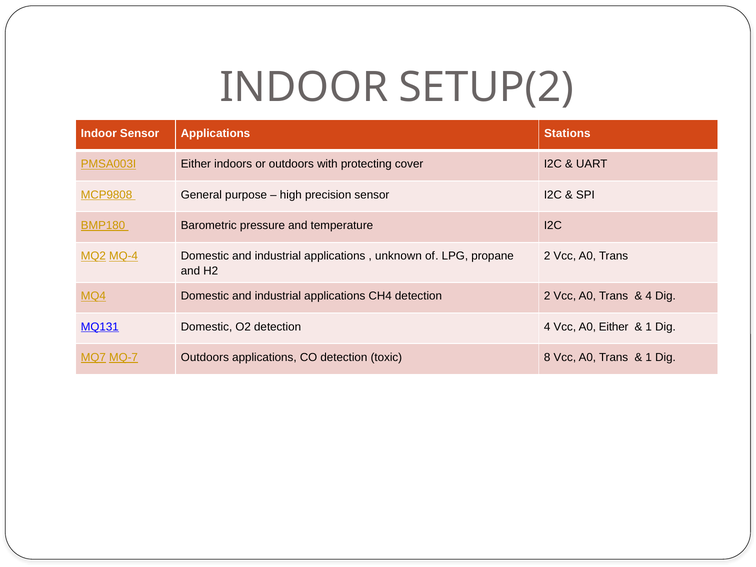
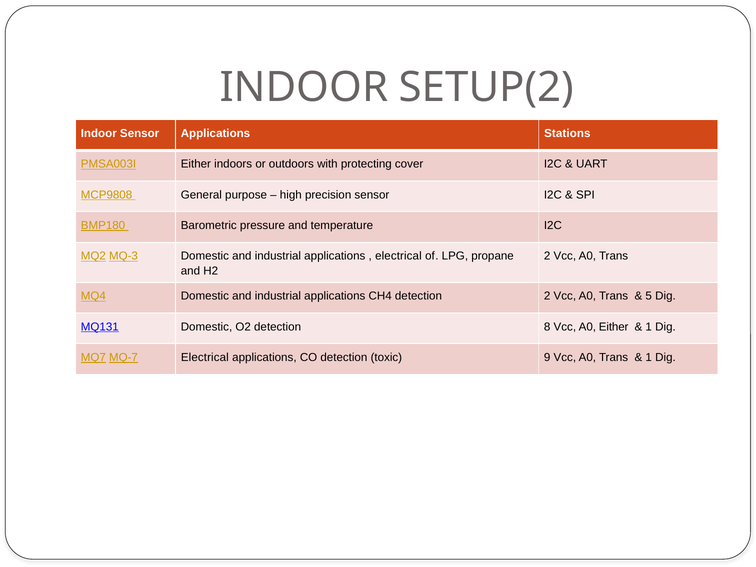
MQ-4: MQ-4 -> MQ-3 (123, 256)
unknown: unknown -> electrical (398, 256)
4: 4 -> 5 (649, 296)
detection 4: 4 -> 8 (547, 327)
MQ-7 Outdoors: Outdoors -> Electrical (205, 357)
8: 8 -> 9 (547, 357)
